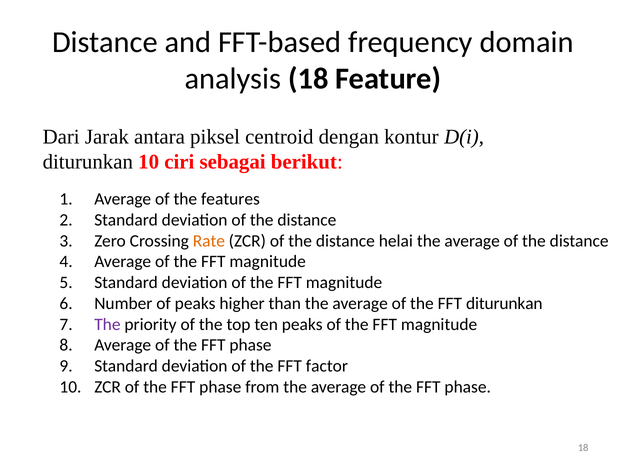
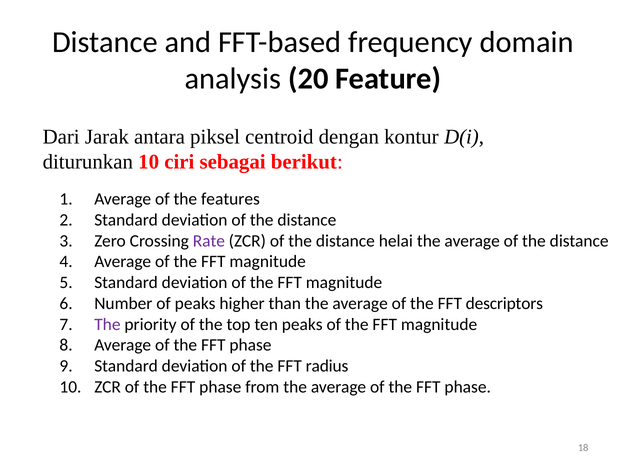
analysis 18: 18 -> 20 (308, 79)
Rate colour: orange -> purple (209, 241)
FFT diturunkan: diturunkan -> descriptors (504, 304)
factor: factor -> radius (327, 366)
